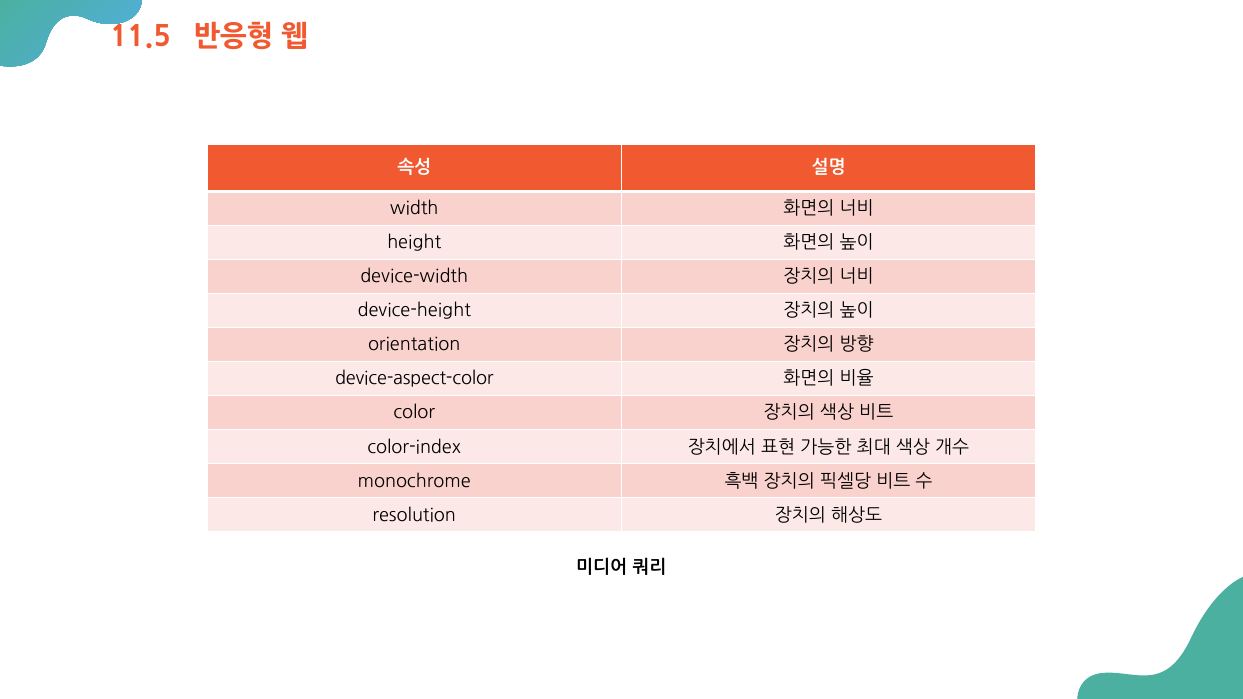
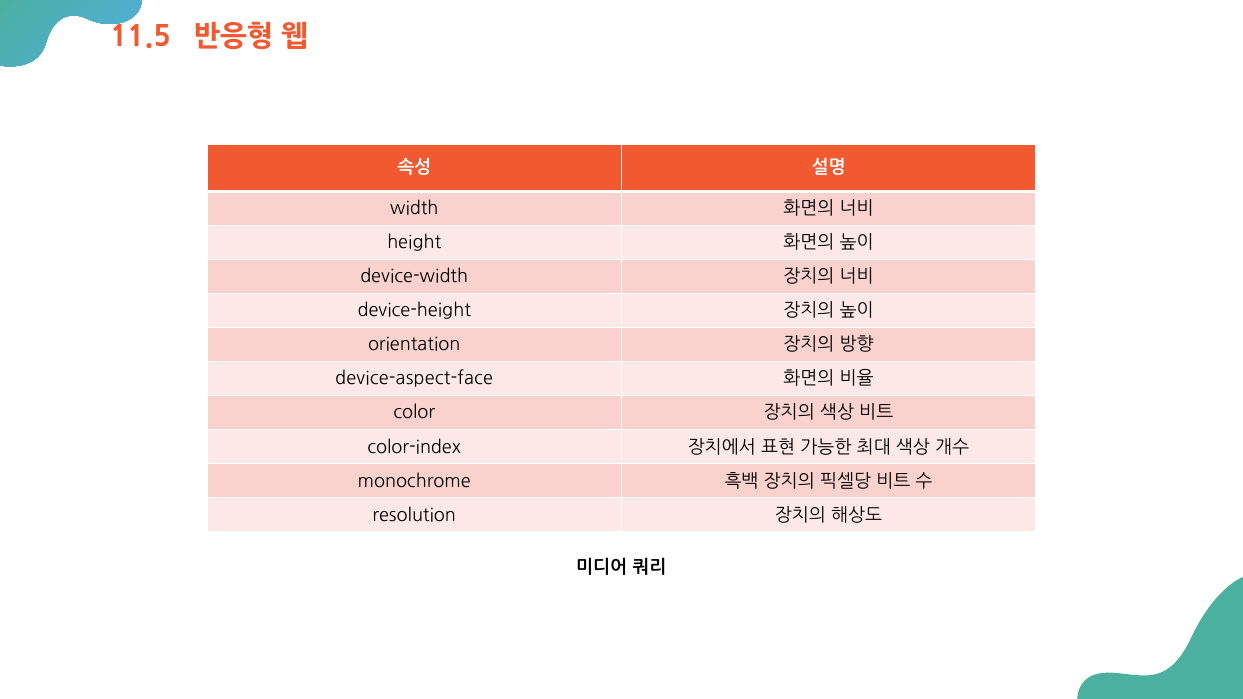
device-aspect-color: device-aspect-color -> device-aspect-face (414, 379)
